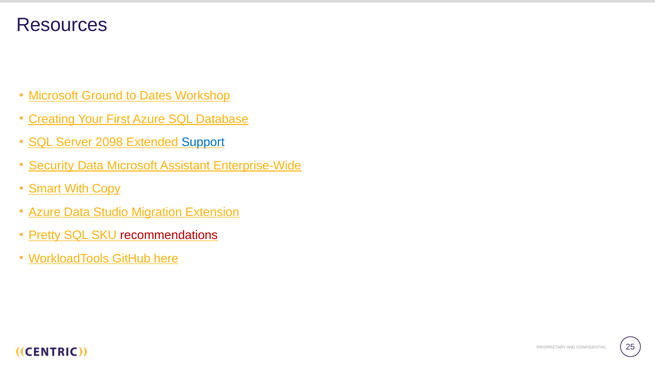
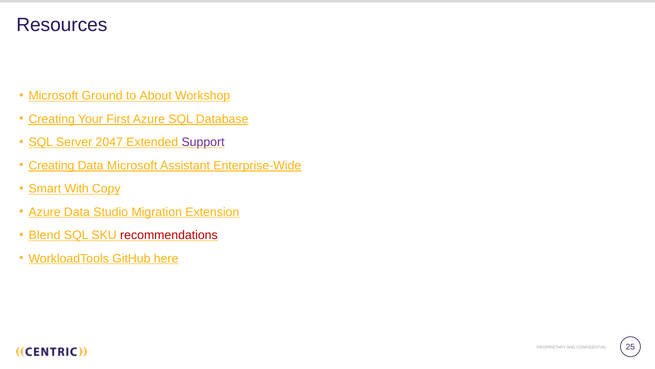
Dates: Dates -> About (156, 96)
2098: 2098 -> 2047 (109, 142)
Support colour: blue -> purple (203, 142)
Security: Security -> Creating (51, 165)
Pretty: Pretty -> Blend (45, 235)
